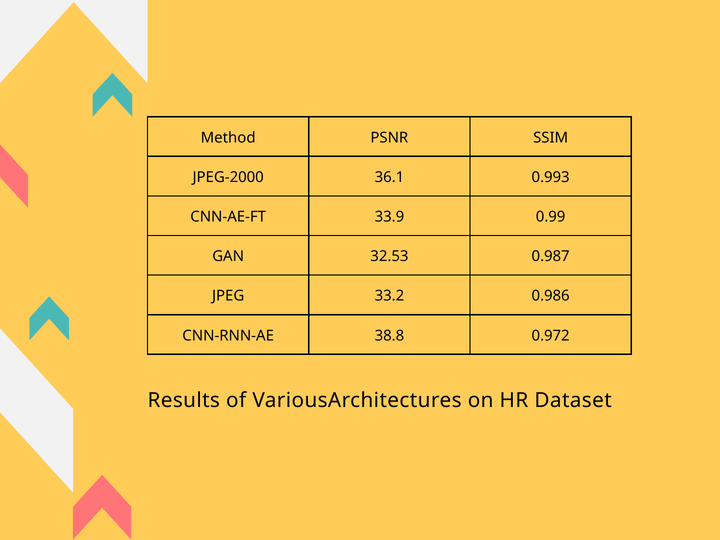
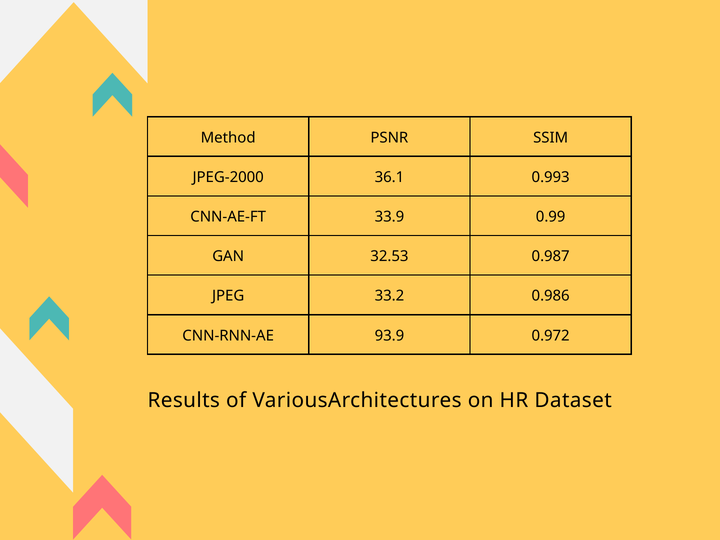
38.8: 38.8 -> 93.9 (389, 336)
